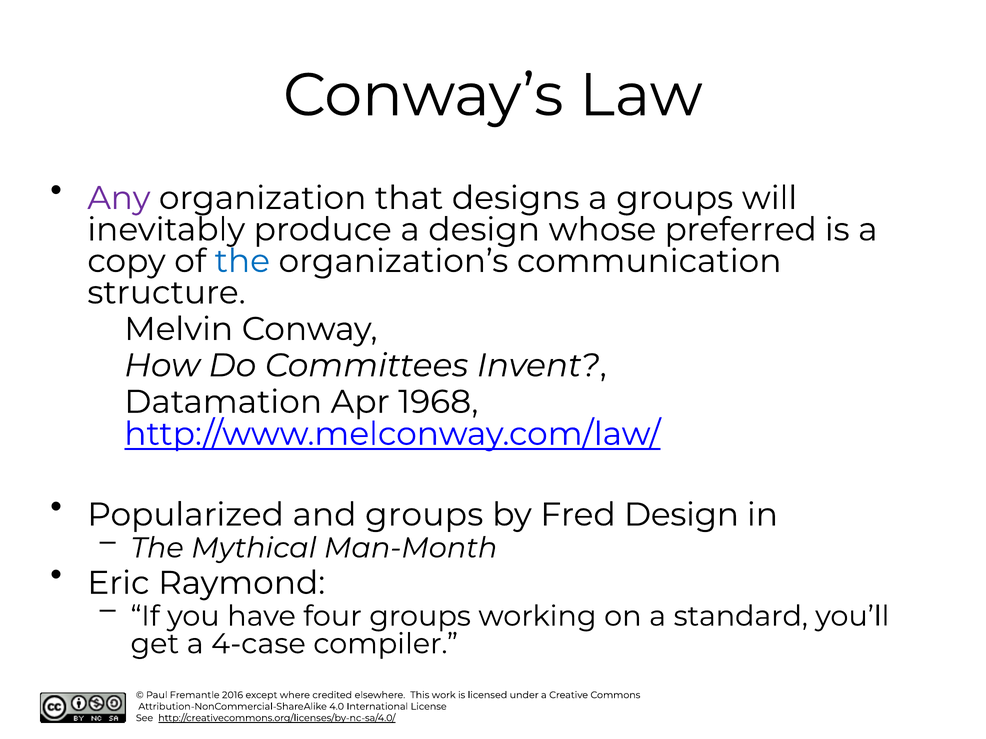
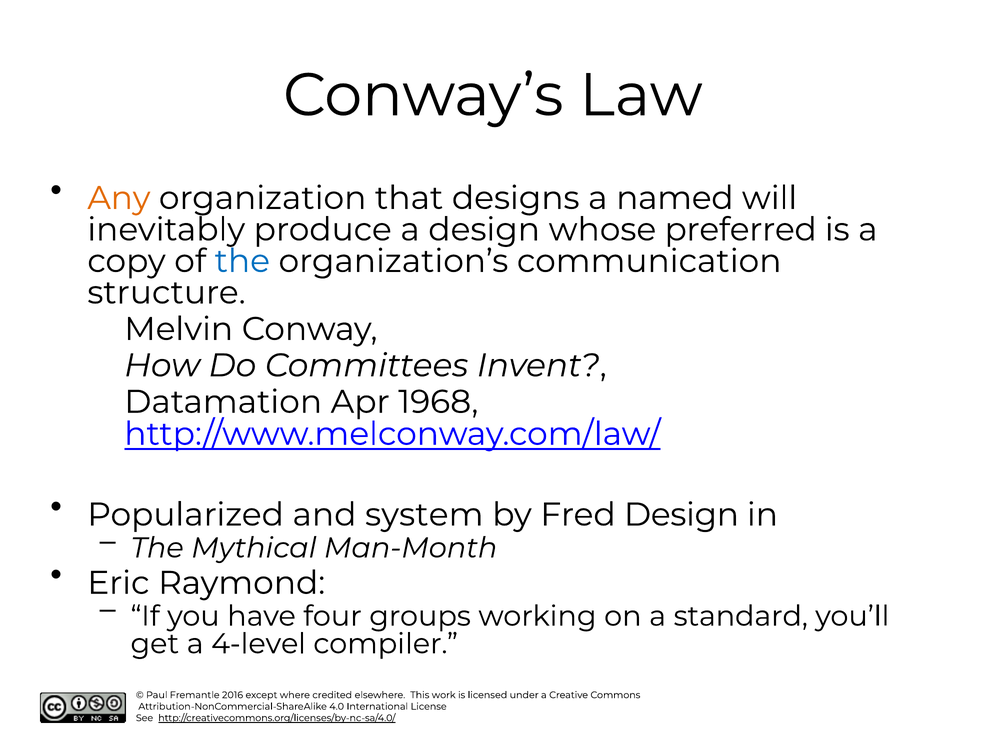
Any colour: purple -> orange (119, 198)
a groups: groups -> named (675, 198)
and groups: groups -> system (424, 515)
4-case: 4-case -> 4-level (259, 644)
